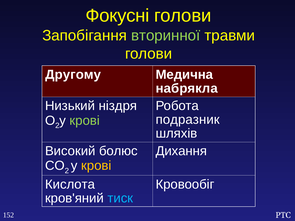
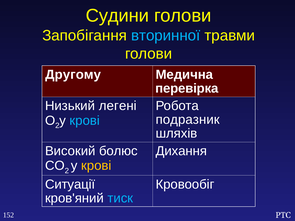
Фокусні: Фокусні -> Судини (117, 16)
вторинної colour: light green -> light blue (166, 35)
набрякла: набрякла -> перевірка (187, 88)
ніздря: ніздря -> легені (118, 106)
крові colour: light green -> light blue (85, 121)
Кислота: Кислота -> Ситуації (70, 185)
